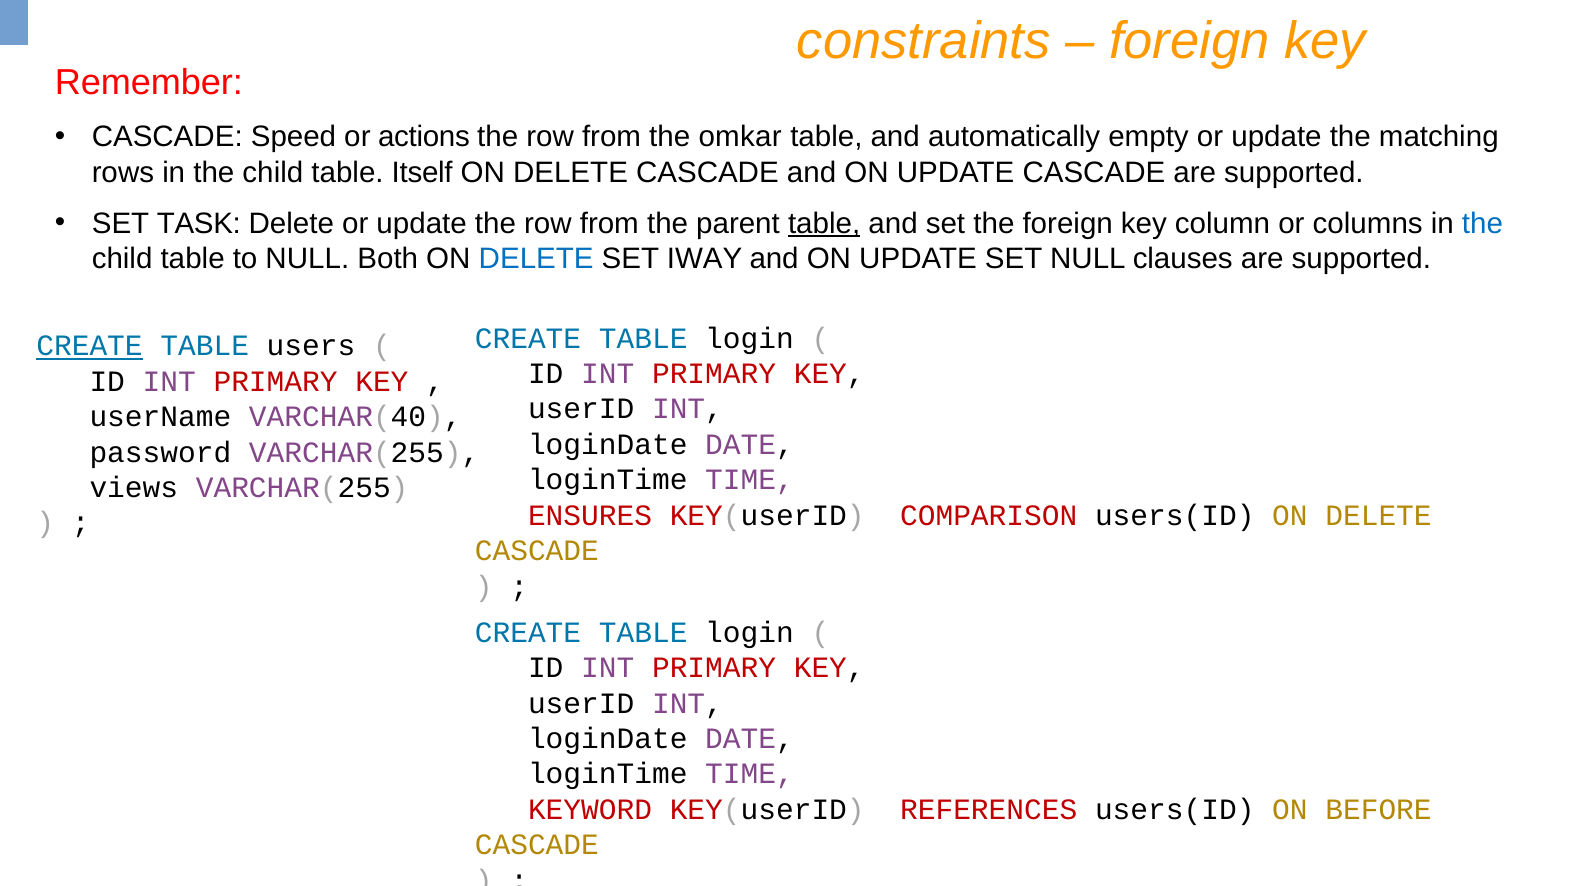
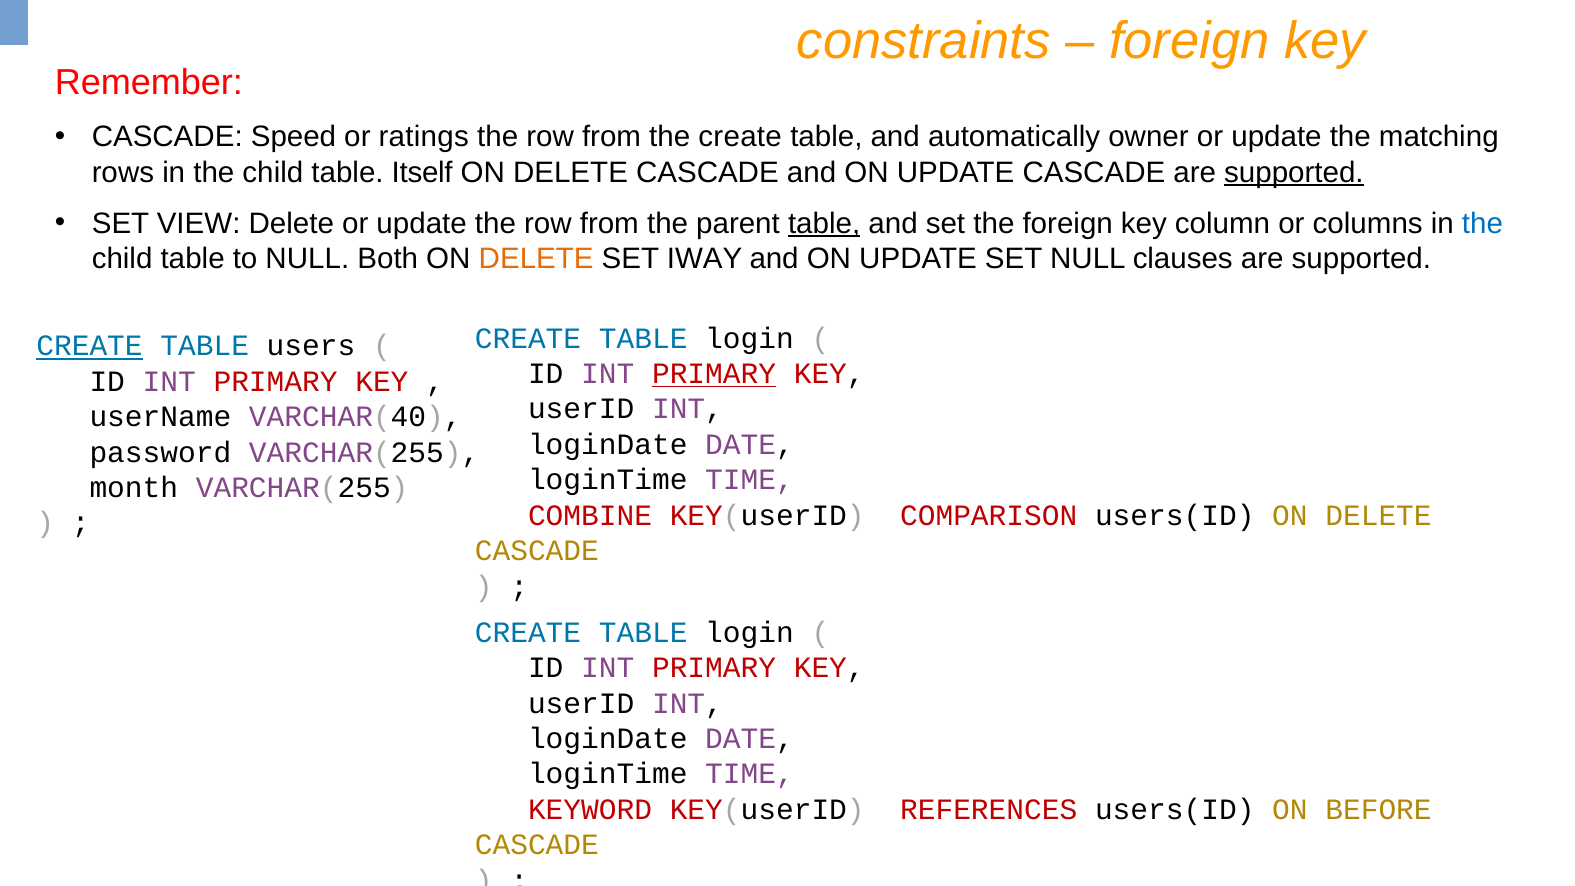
actions: actions -> ratings (424, 137)
the omkar: omkar -> create (740, 137)
empty: empty -> owner (1149, 137)
supported underline: none -> present (1294, 172)
TASK: TASK -> VIEW (199, 223)
DELETE colour: blue -> orange (536, 259)
PRIMARY underline: none -> present (714, 374)
views: views -> month (134, 488)
ENSURES: ENSURES -> COMBINE (590, 515)
